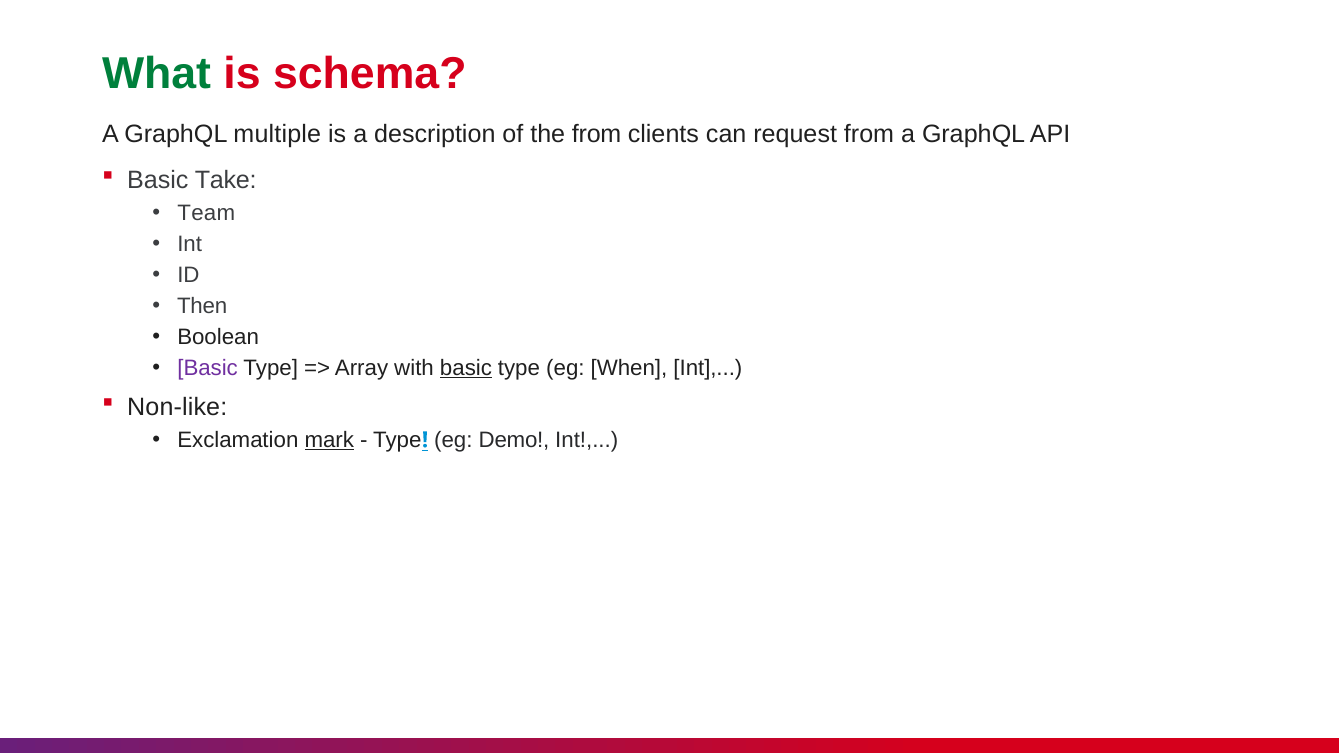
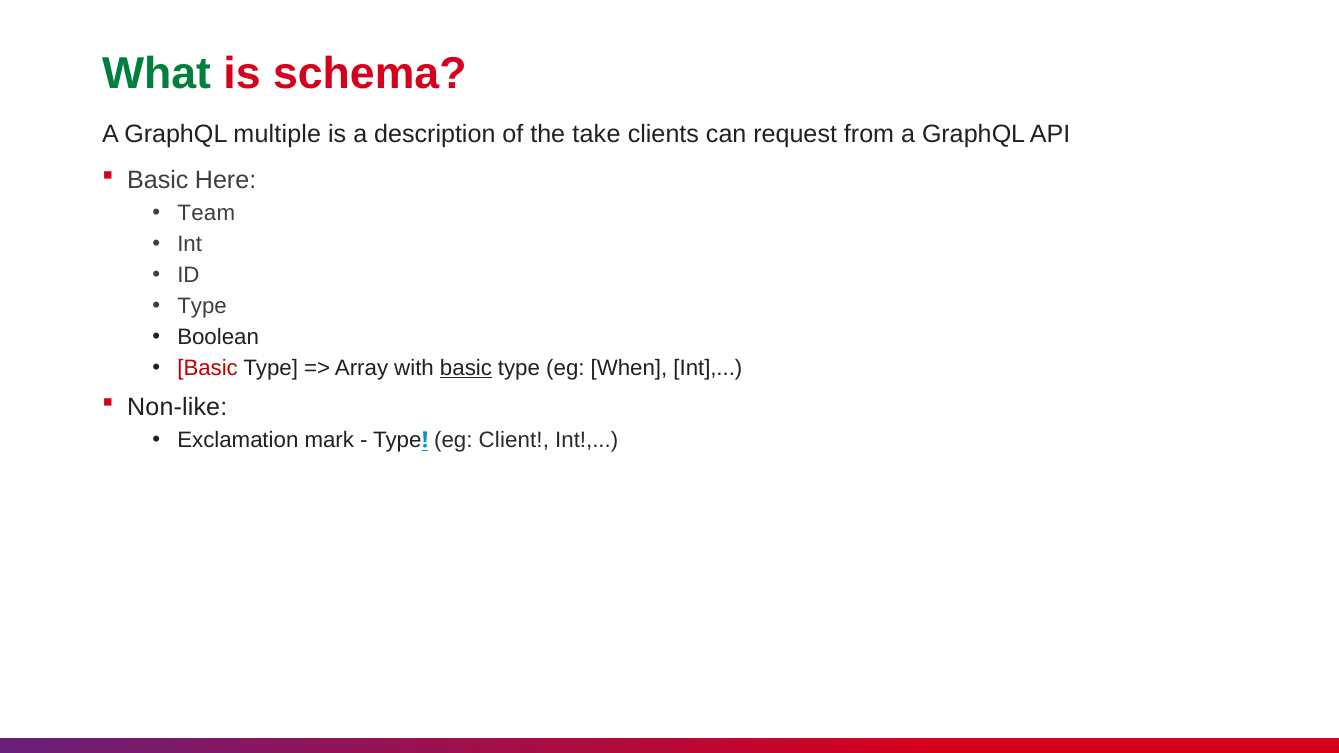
the from: from -> take (596, 134)
Take: Take -> Here (226, 180)
Then: Then -> Type (202, 306)
Basic colour: purple -> red (208, 368)
mark underline: present -> none (329, 440)
Demo: Demo -> Client (514, 440)
